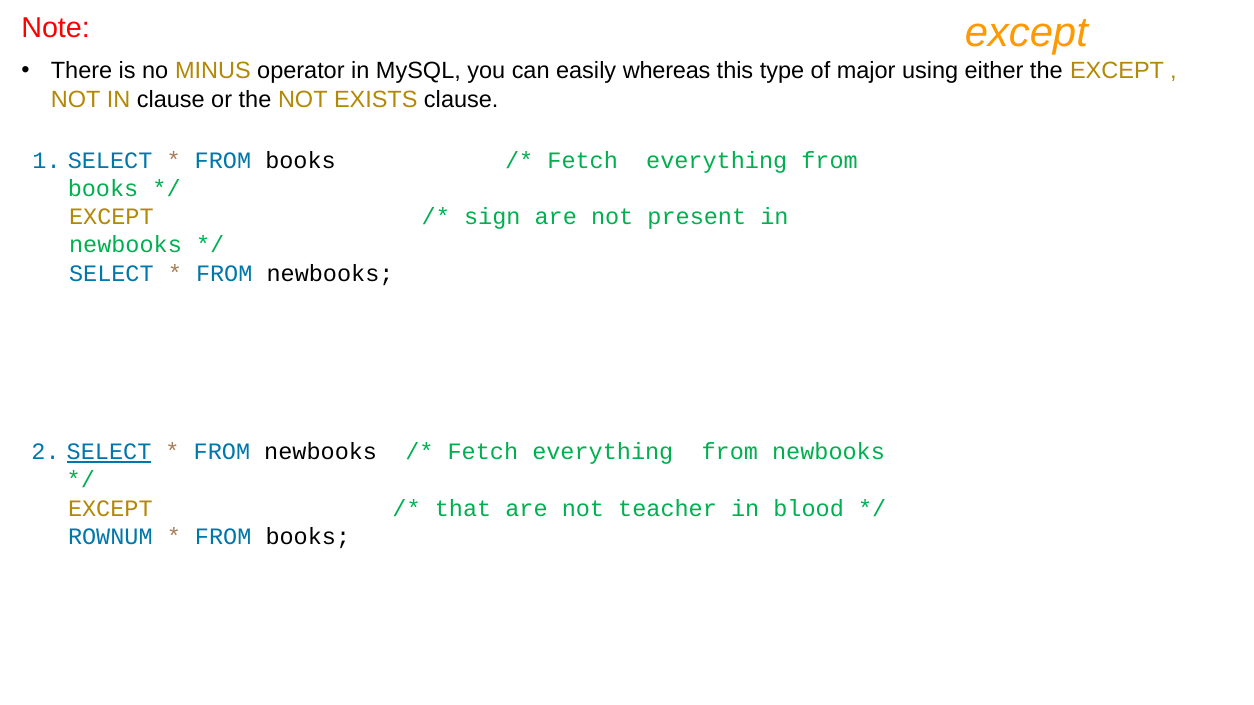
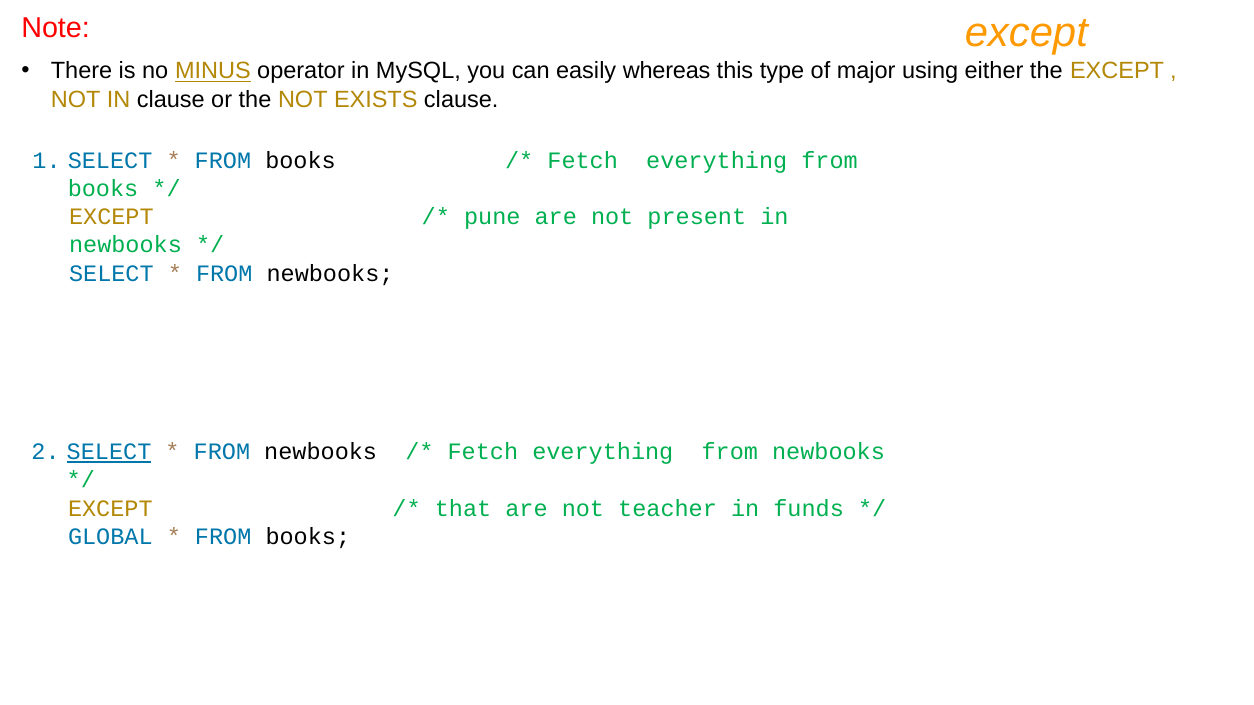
MINUS underline: none -> present (213, 71)
sign: sign -> pune (492, 217)
blood: blood -> funds (809, 509)
ROWNUM: ROWNUM -> GLOBAL (110, 537)
